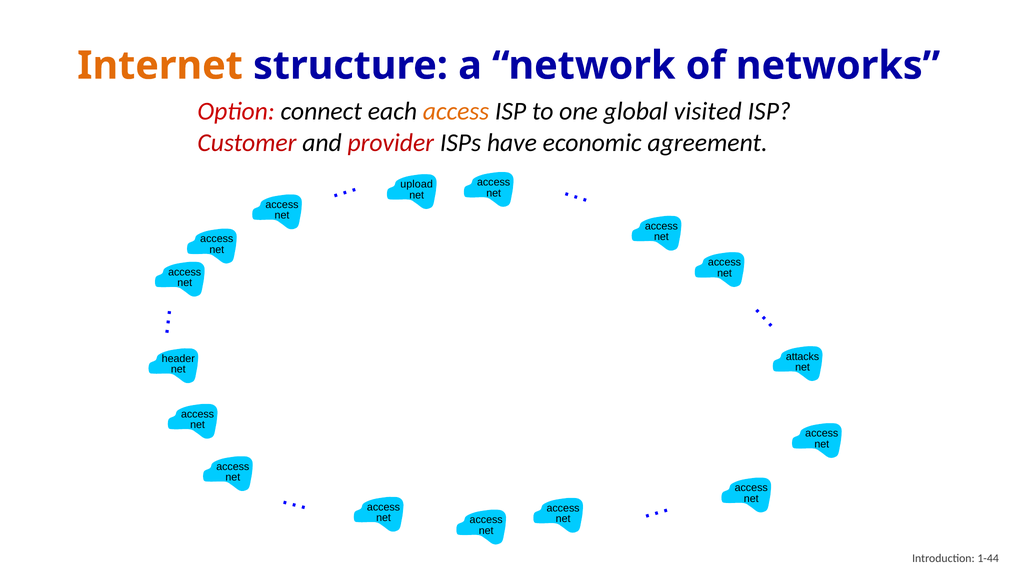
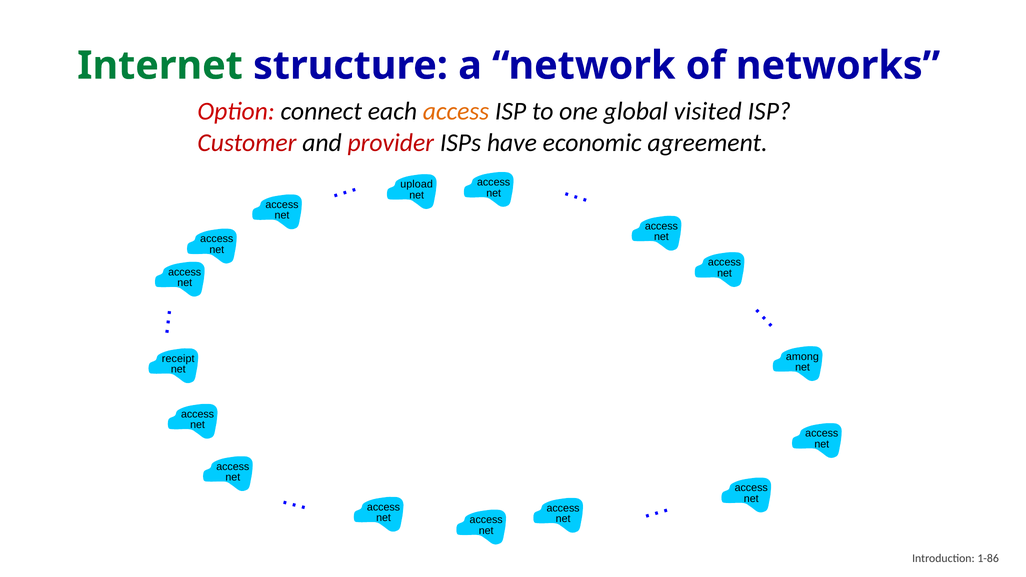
Internet colour: orange -> green (160, 66)
attacks: attacks -> among (802, 357)
header: header -> receipt (178, 359)
1-44: 1-44 -> 1-86 (988, 558)
